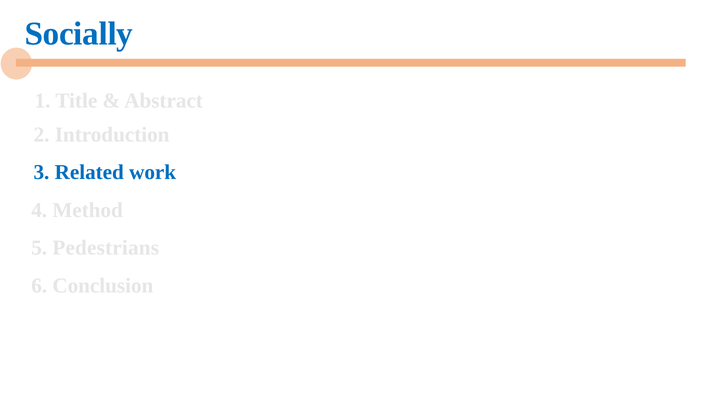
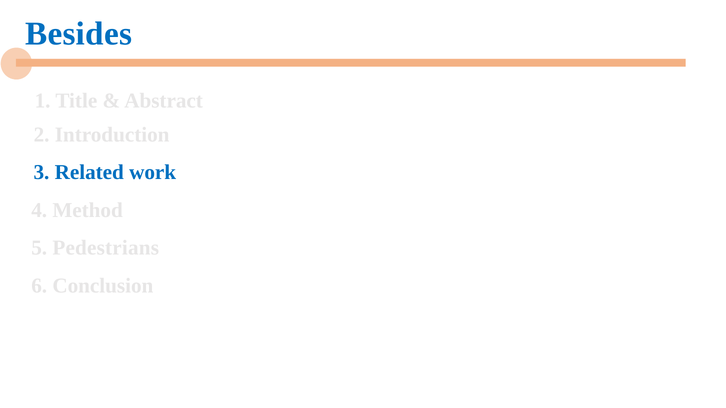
Socially: Socially -> Besides (79, 34)
